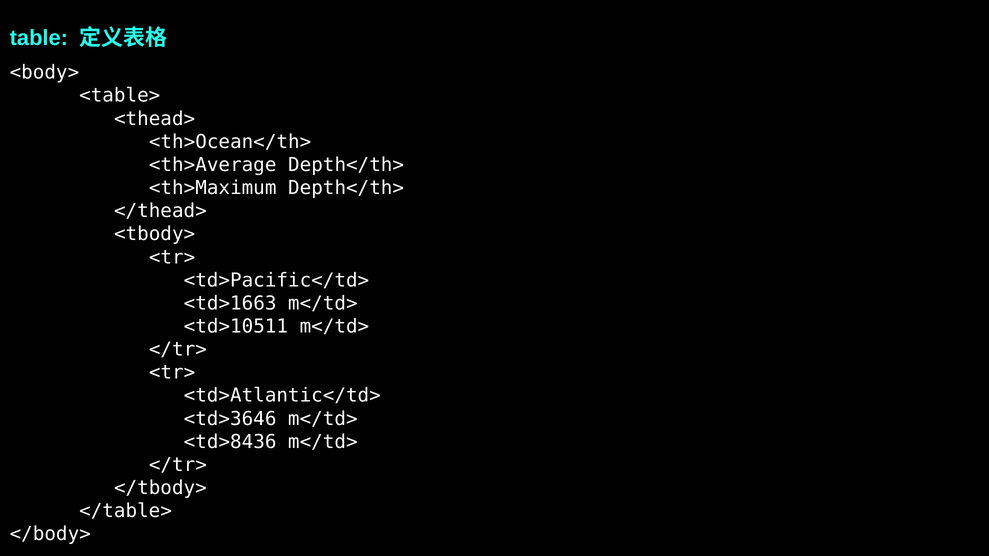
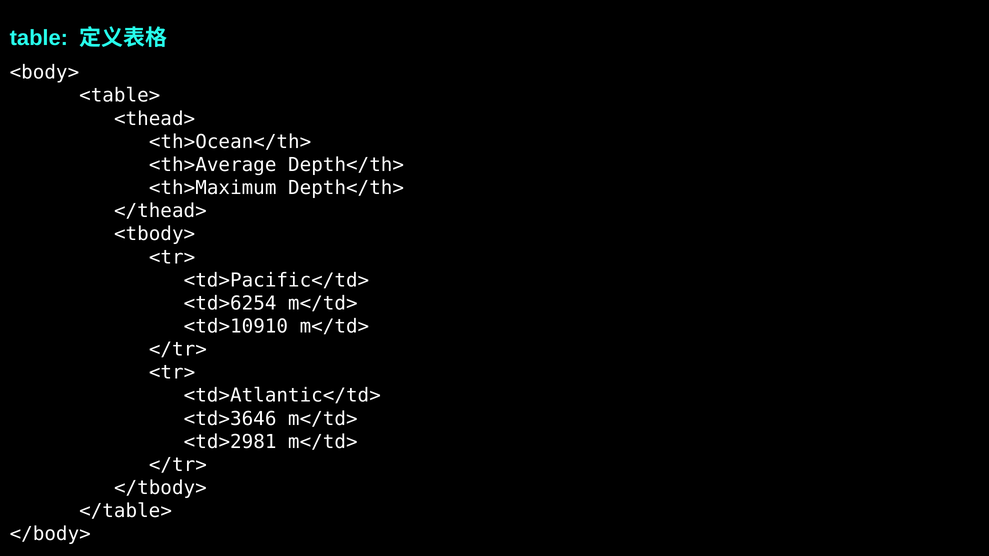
<td>1663: <td>1663 -> <td>6254 (230, 304)
<td>10511: <td>10511 -> <td>10910 (236, 327)
<td>8436: <td>8436 -> <td>2981 (230, 442)
